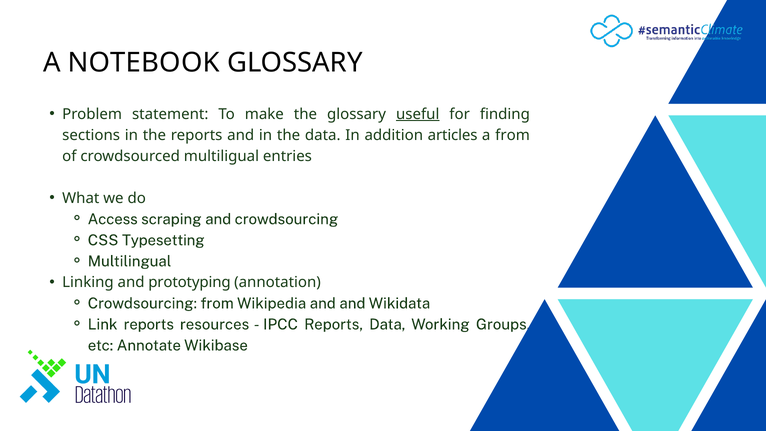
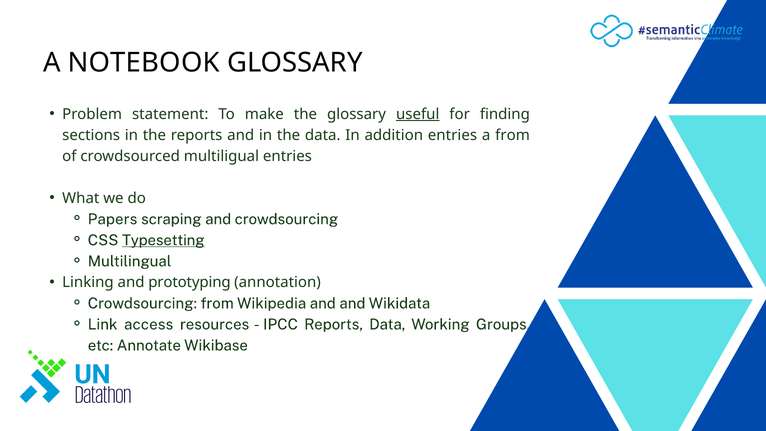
addition articles: articles -> entries (453, 135)
Access: Access -> Papers (113, 219)
Typesetting underline: none -> present (163, 240)
Link reports: reports -> access (149, 324)
